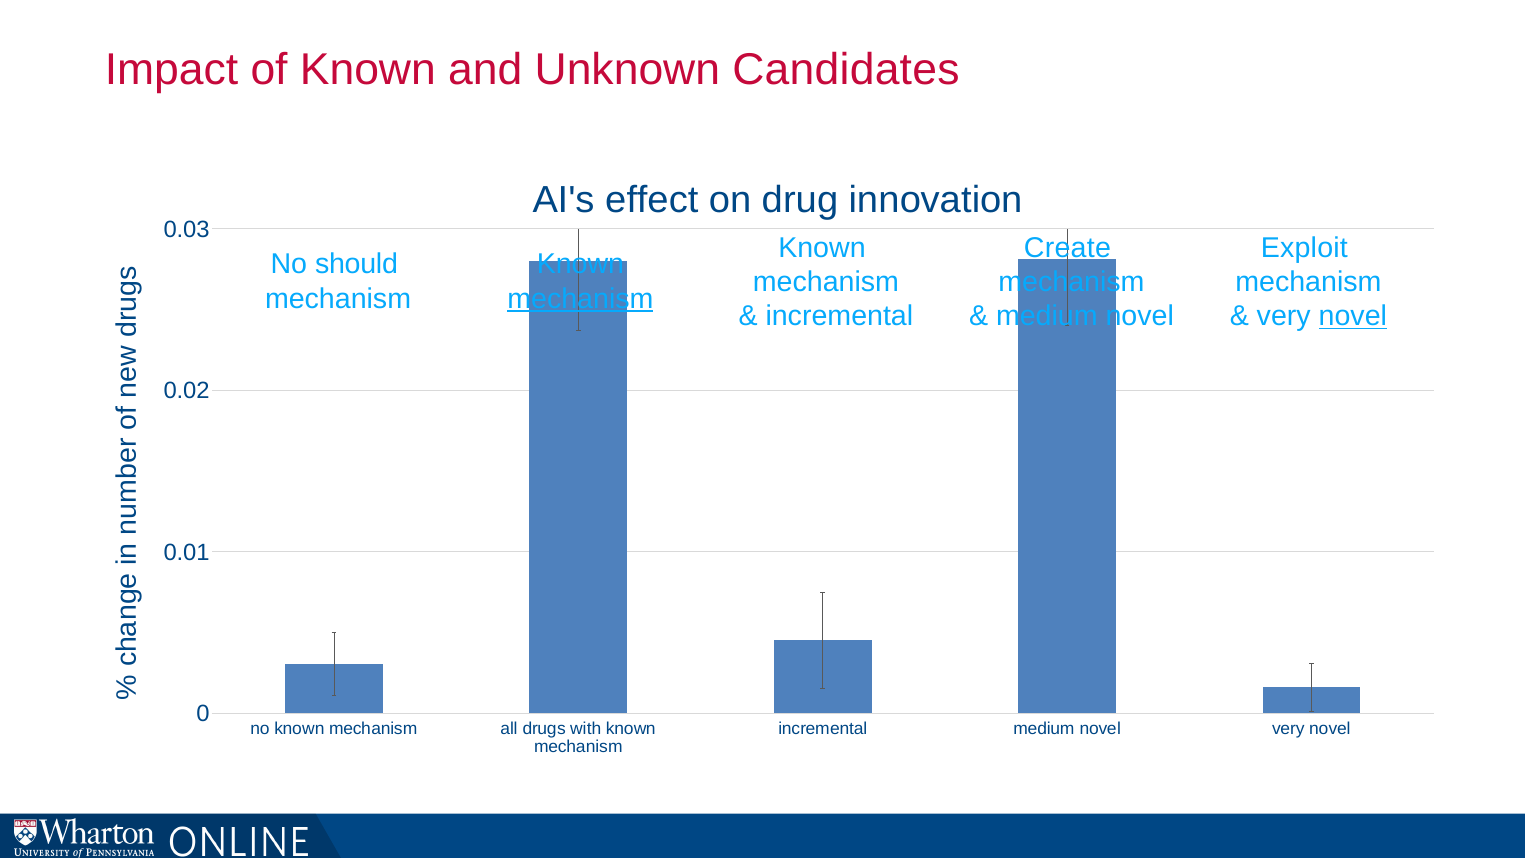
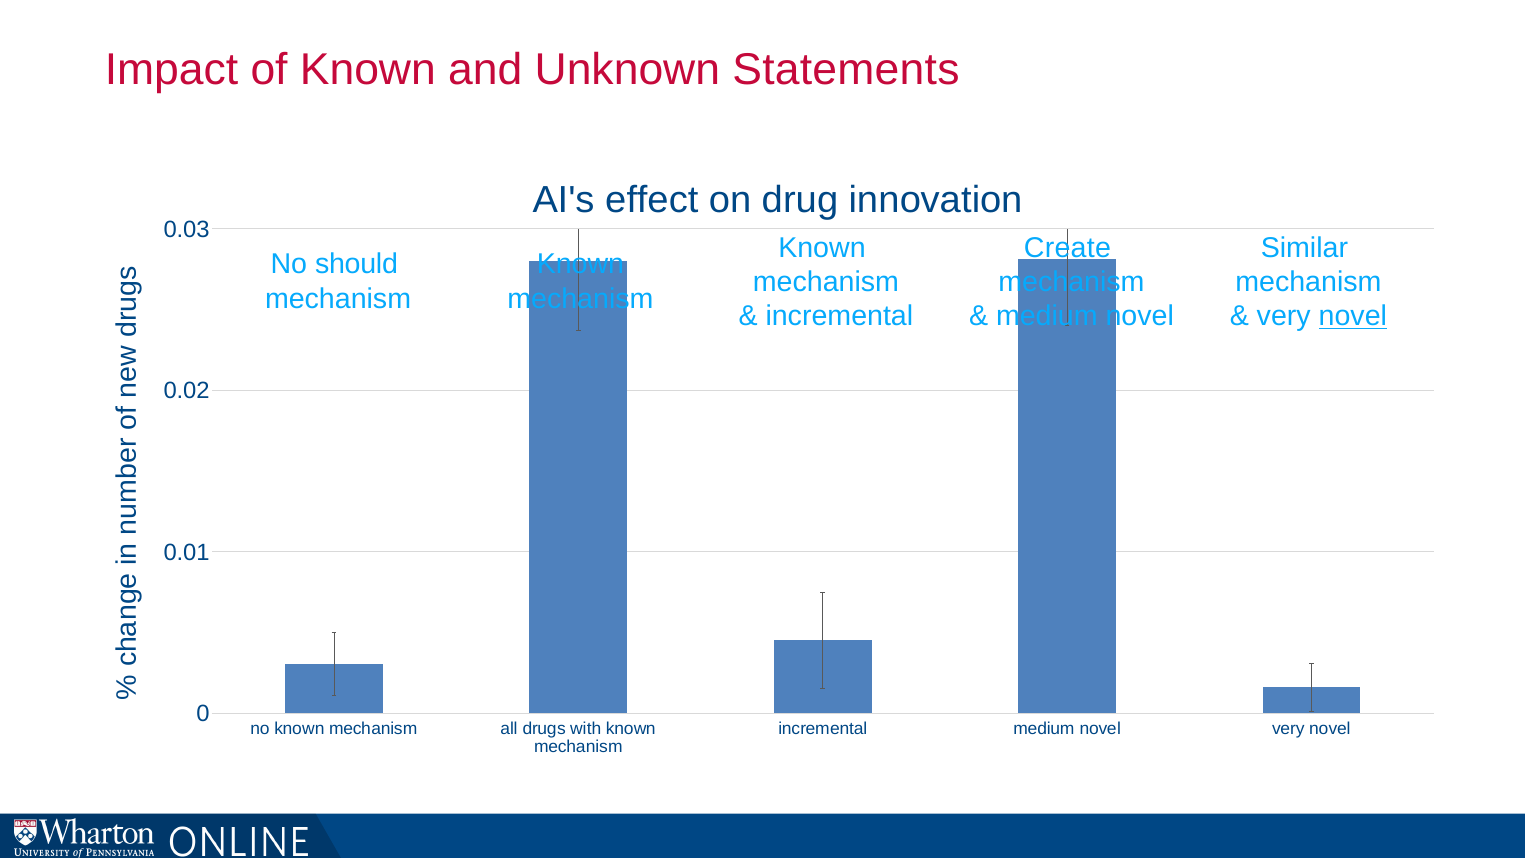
Candidates: Candidates -> Statements (846, 69)
Exploit: Exploit -> Similar (1304, 248)
mechanism underline: present -> none (580, 298)
